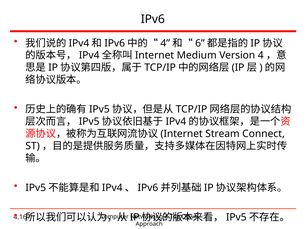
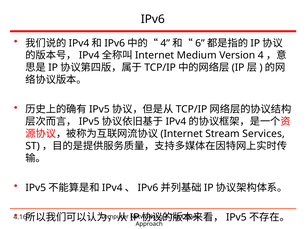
Connect: Connect -> Services (264, 134)
